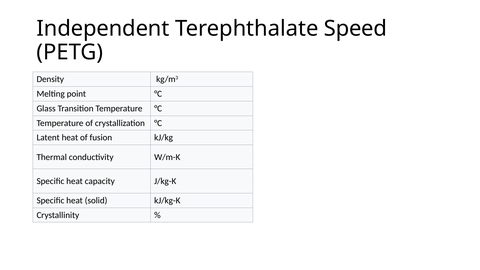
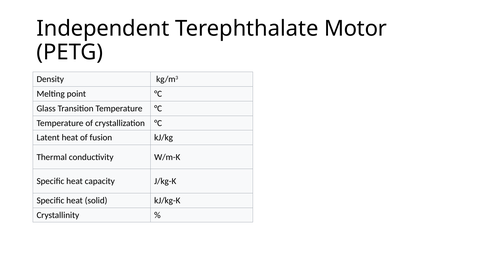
Speed: Speed -> Motor (355, 28)
